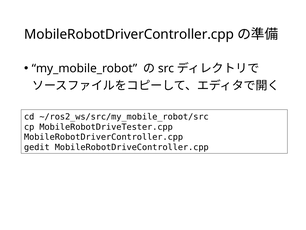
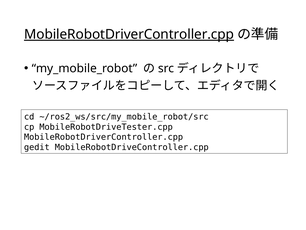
MobileRobotDriverController.cpp underline: none -> present (129, 34)
